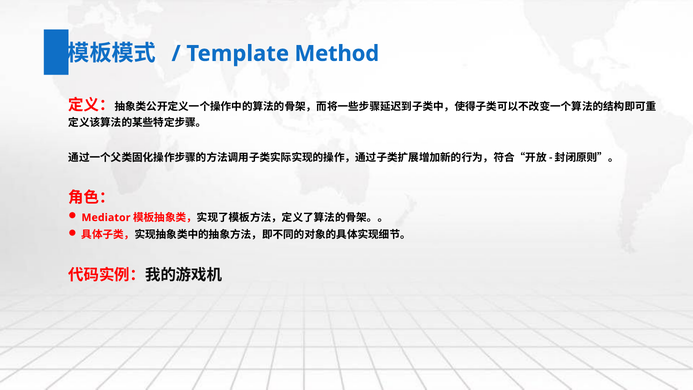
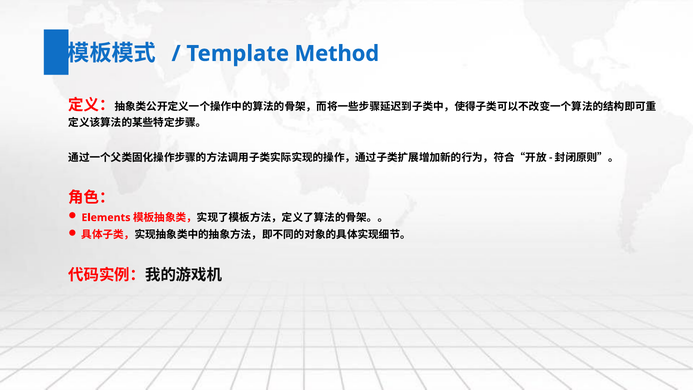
Mediator: Mediator -> Elements (106, 218)
